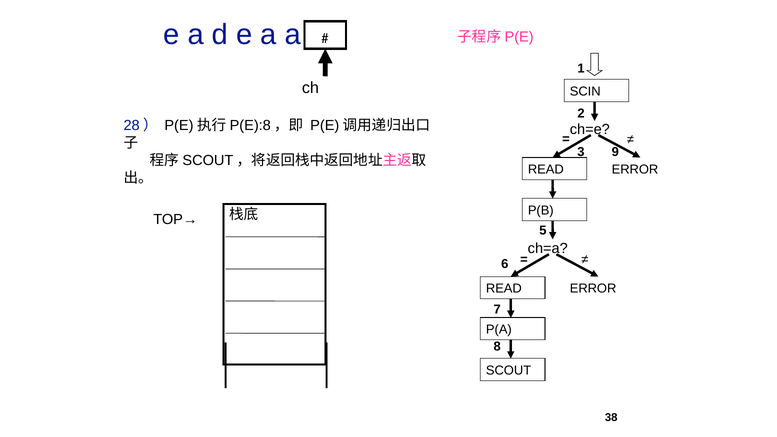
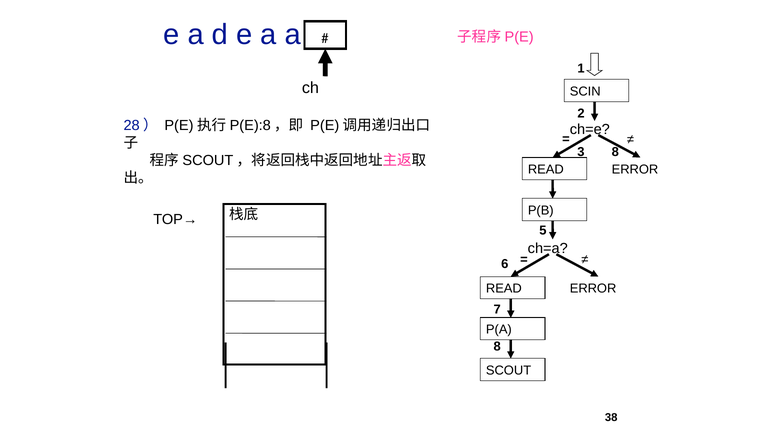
3 9: 9 -> 8 (615, 152)
